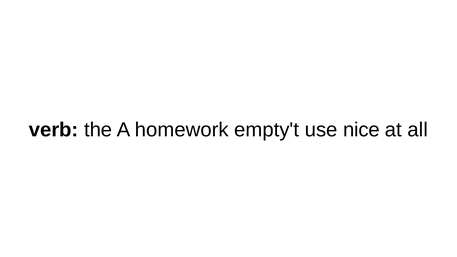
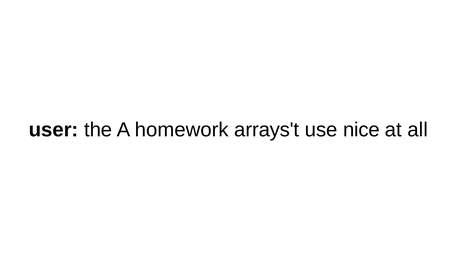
verb: verb -> user (54, 130)
empty't: empty't -> arrays't (267, 130)
